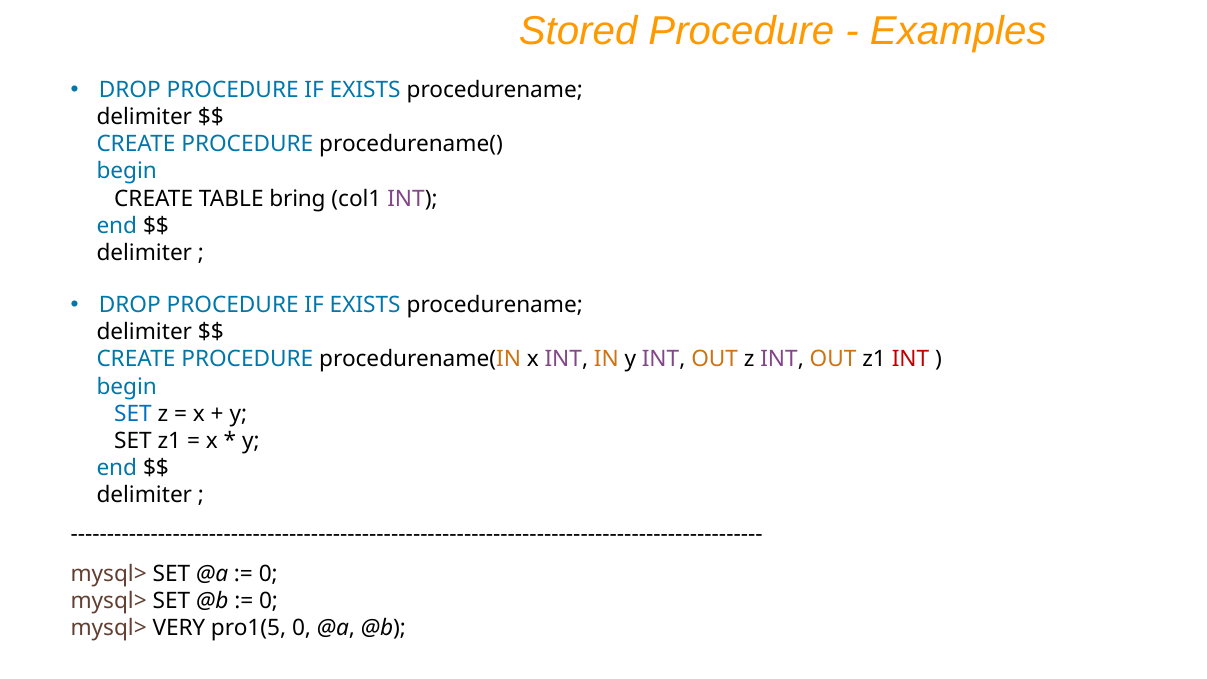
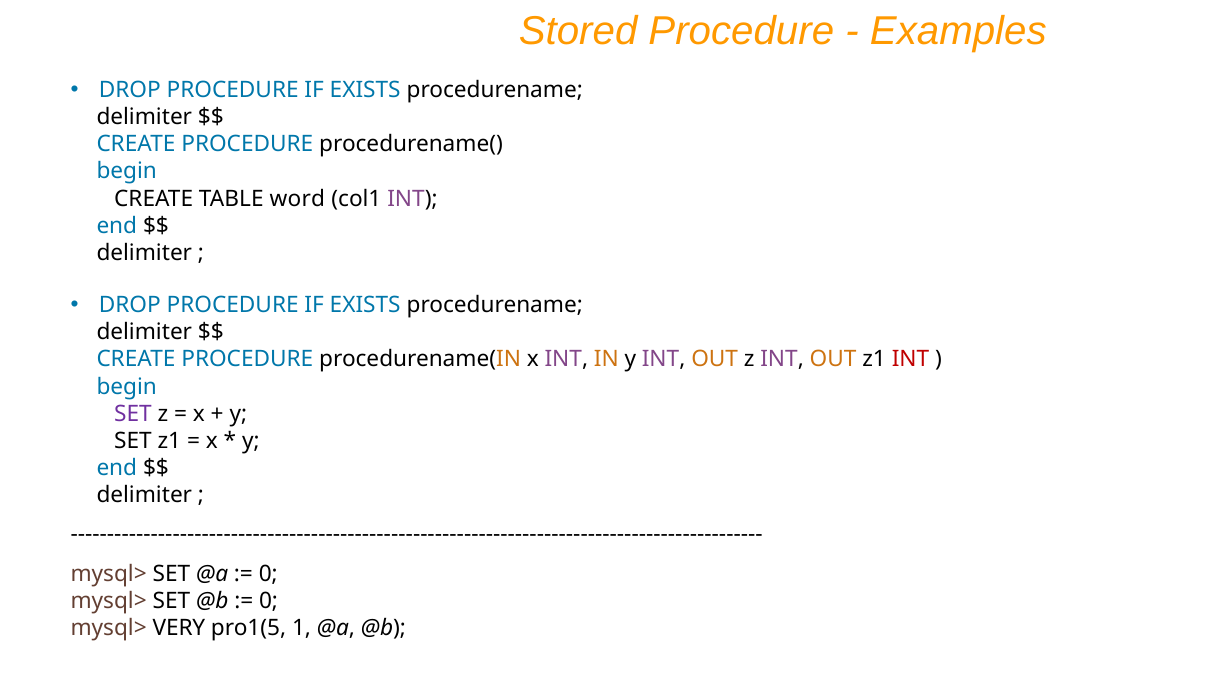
bring: bring -> word (297, 199)
SET colour: blue -> purple (133, 414)
pro1(5 0: 0 -> 1 (302, 628)
